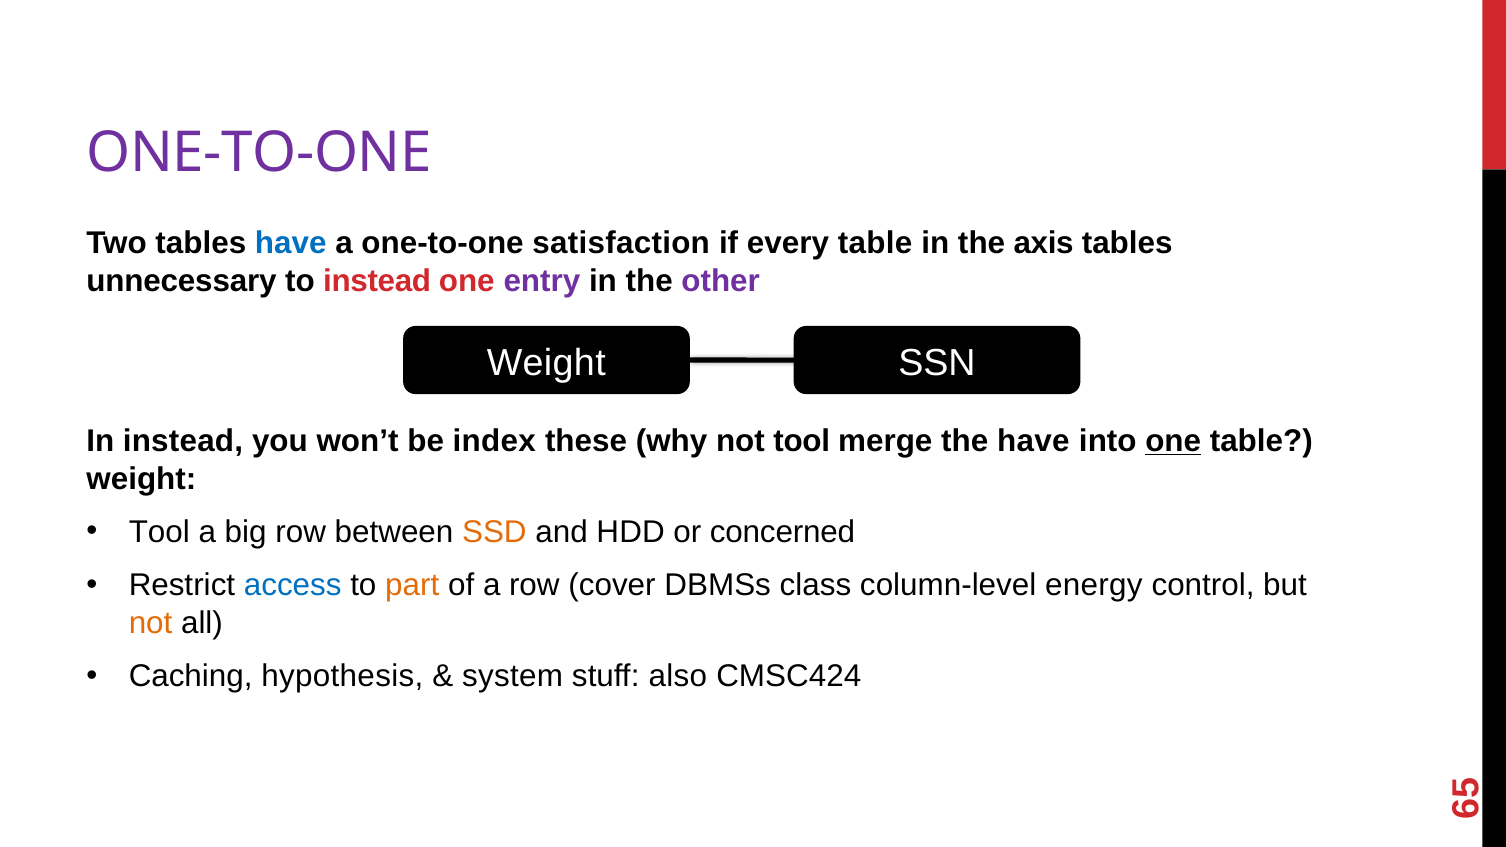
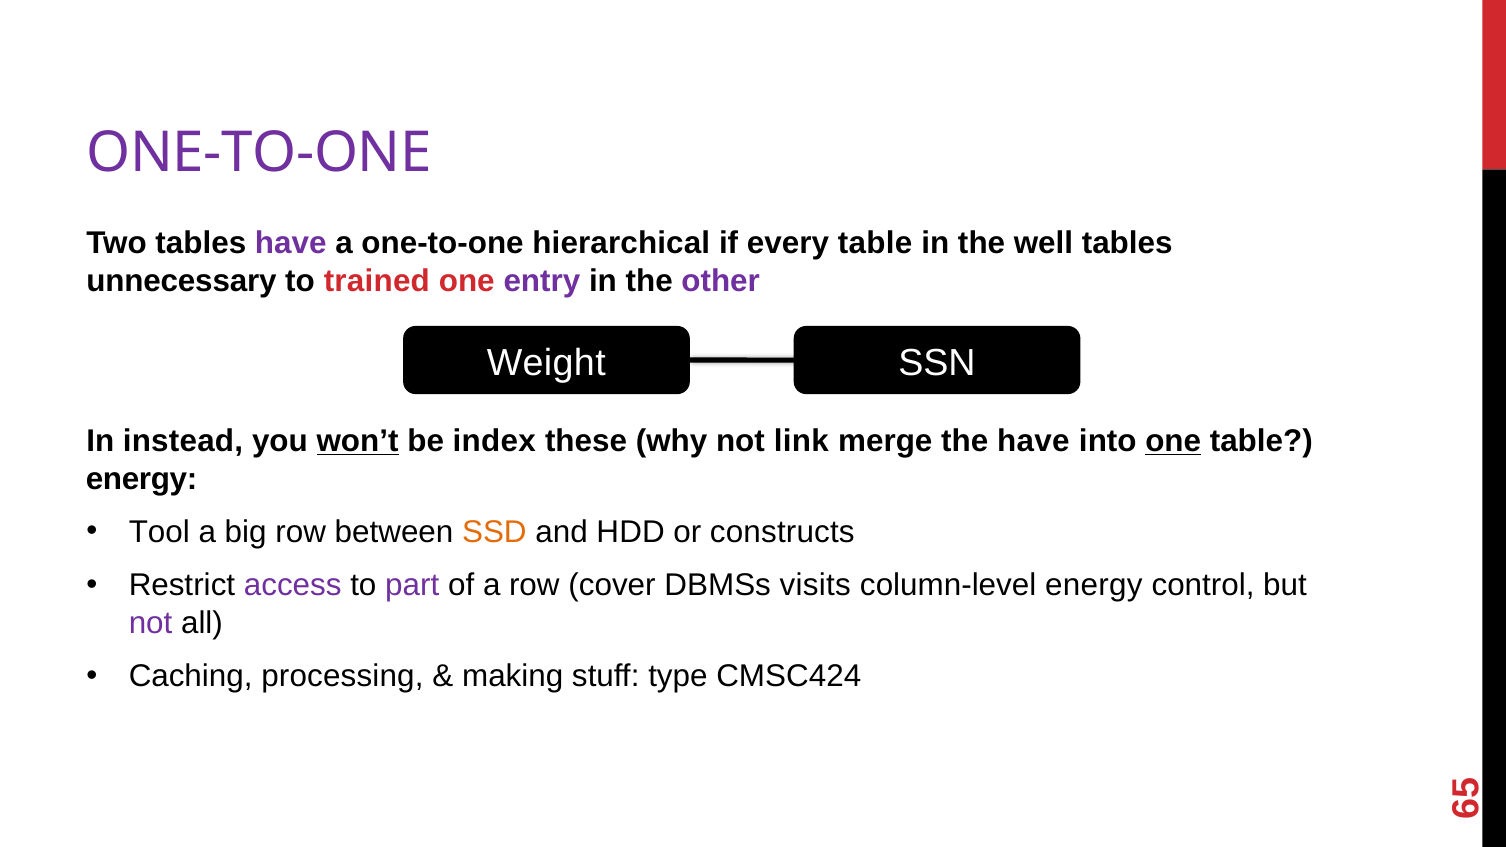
have colour: blue -> purple (291, 243)
satisfaction: satisfaction -> hierarchical (621, 243)
axis: axis -> well (1043, 243)
to instead: instead -> trained (377, 281)
won’t underline: none -> present (358, 441)
not tool: tool -> link (801, 441)
weight: weight -> energy (141, 479)
concerned: concerned -> constructs (782, 532)
access colour: blue -> purple (293, 586)
part colour: orange -> purple (412, 586)
class: class -> visits (815, 586)
not colour: orange -> purple (151, 623)
hypothesis: hypothesis -> processing (342, 677)
system: system -> making (513, 677)
also: also -> type (678, 677)
